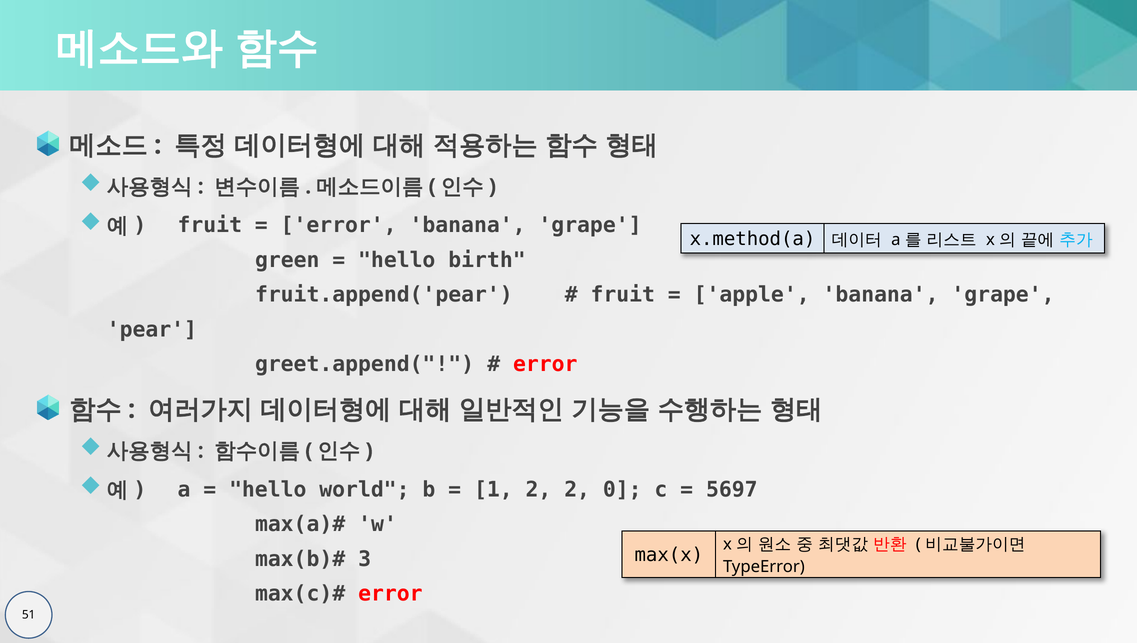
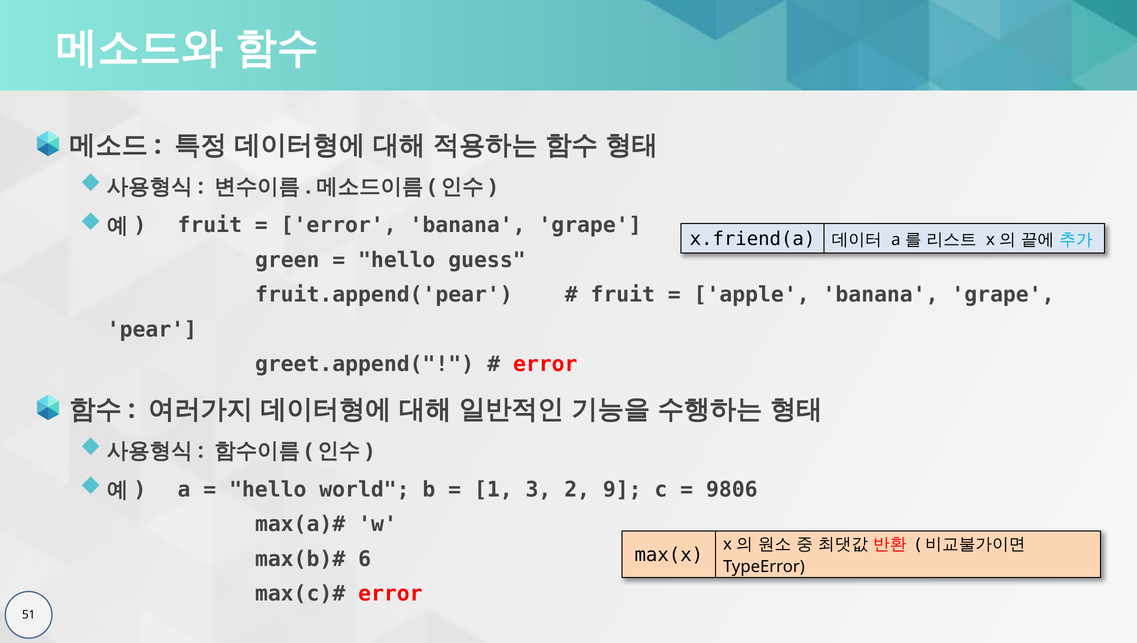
x.method(a: x.method(a -> x.friend(a (752, 239)
birth: birth -> guess (487, 260)
1 2: 2 -> 3 (538, 489)
0: 0 -> 9 (622, 489)
5697: 5697 -> 9806 (732, 489)
3: 3 -> 6 (365, 559)
